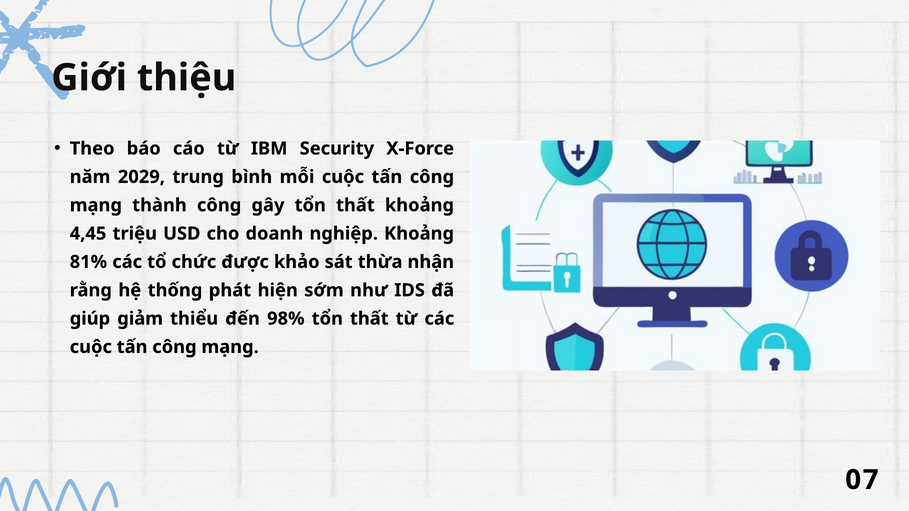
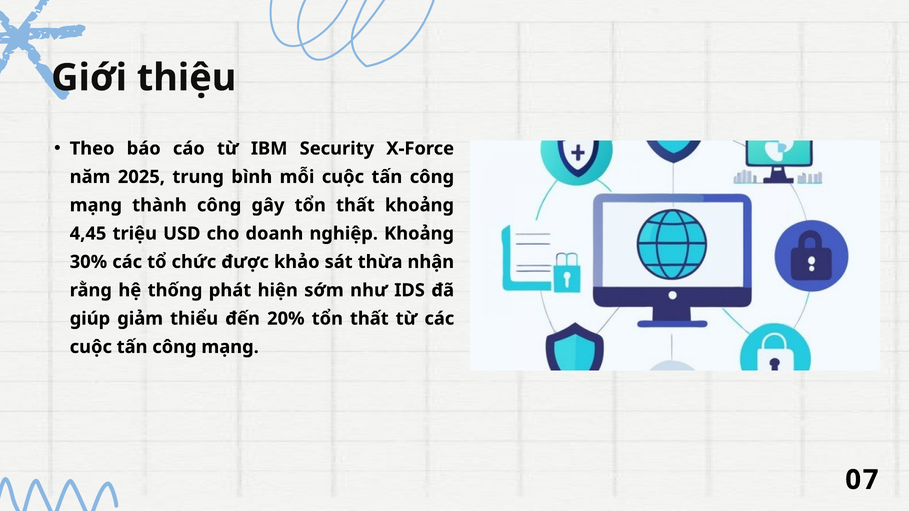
2029: 2029 -> 2025 (141, 177)
81%: 81% -> 30% (88, 262)
98%: 98% -> 20% (286, 319)
